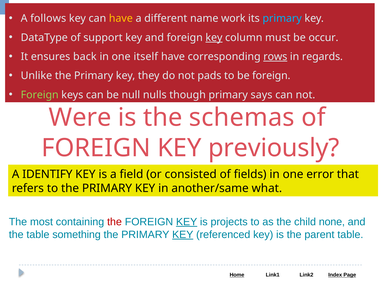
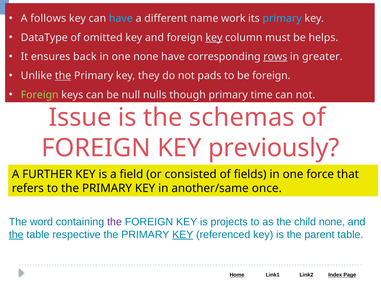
have colour: yellow -> light blue (121, 18)
support: support -> omitted (103, 38)
occur: occur -> helps (323, 38)
one itself: itself -> none (146, 57)
regards: regards -> greater (322, 57)
the underline: none -> present (63, 76)
says: says -> time (262, 95)
Were: Were -> Issue (80, 117)
IDENTIFY: IDENTIFY -> FURTHER (47, 174)
error: error -> force (320, 174)
what: what -> once (267, 188)
most: most -> word (41, 222)
the colour: red -> purple (114, 222)
KEY underline: present -> none (187, 222)
the underline: none -> present (16, 234)
something: something -> respective (77, 234)
